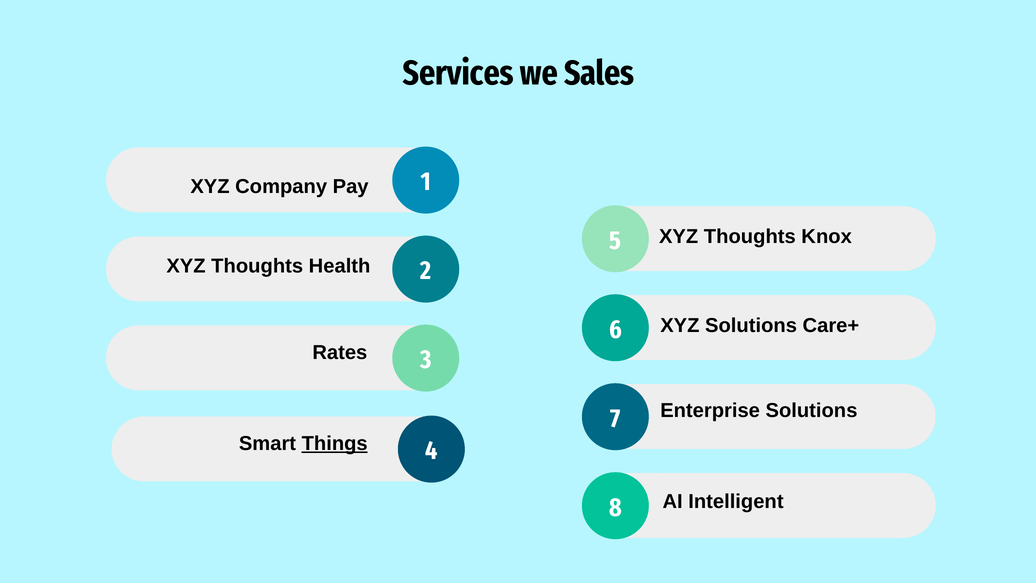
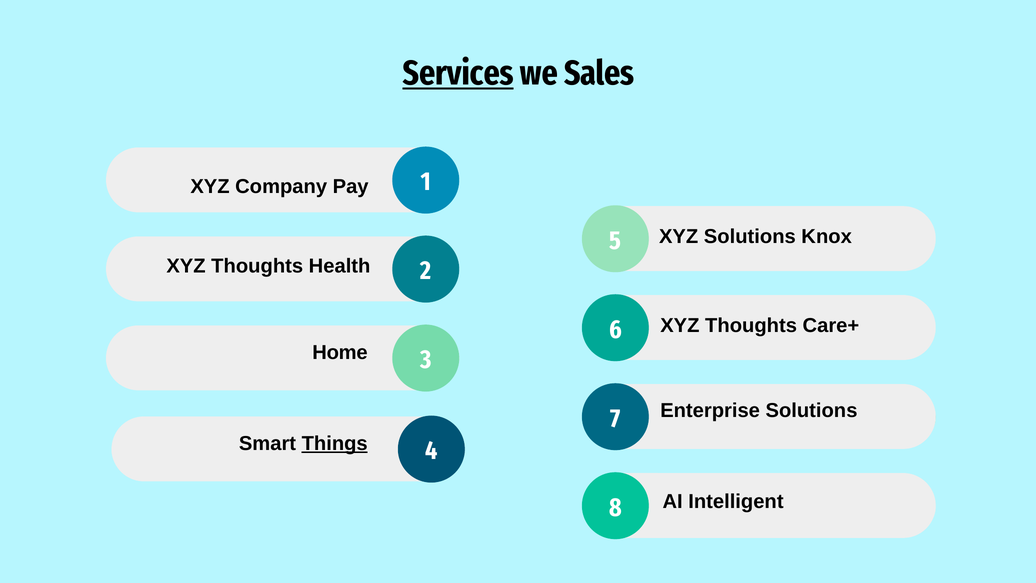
Services underline: none -> present (458, 74)
Thoughts: Thoughts -> Solutions (750, 236)
Solutions: Solutions -> Thoughts (751, 325)
Rates: Rates -> Home (340, 353)
